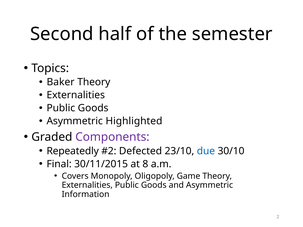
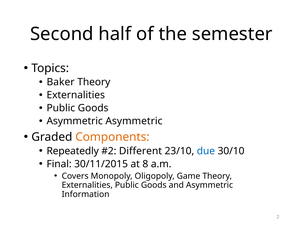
Asymmetric Highlighted: Highlighted -> Asymmetric (134, 121)
Components colour: purple -> orange (112, 137)
Defected: Defected -> Different (140, 151)
